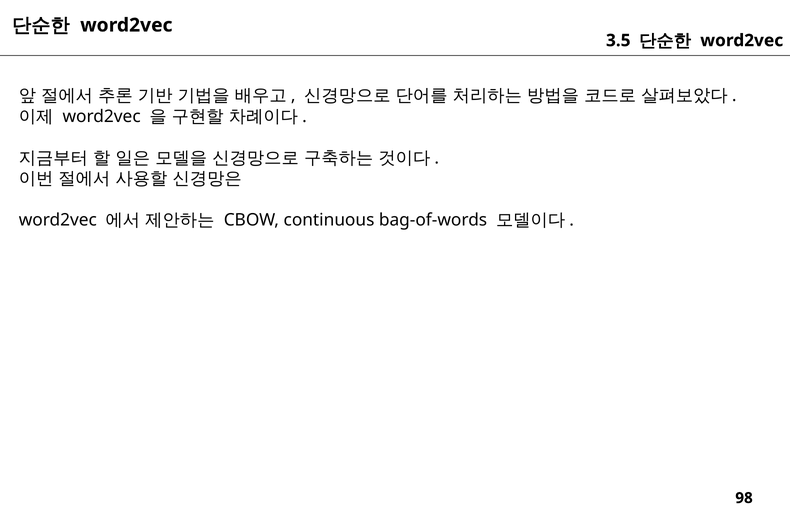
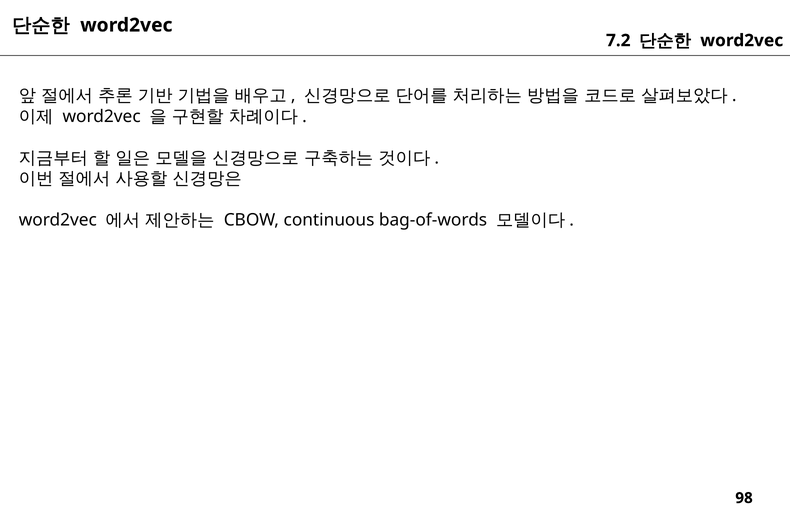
3.5: 3.5 -> 7.2 (618, 40)
